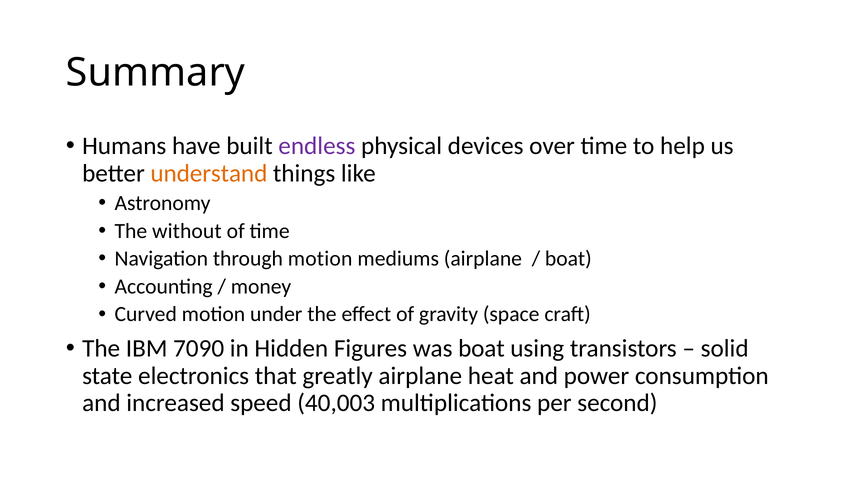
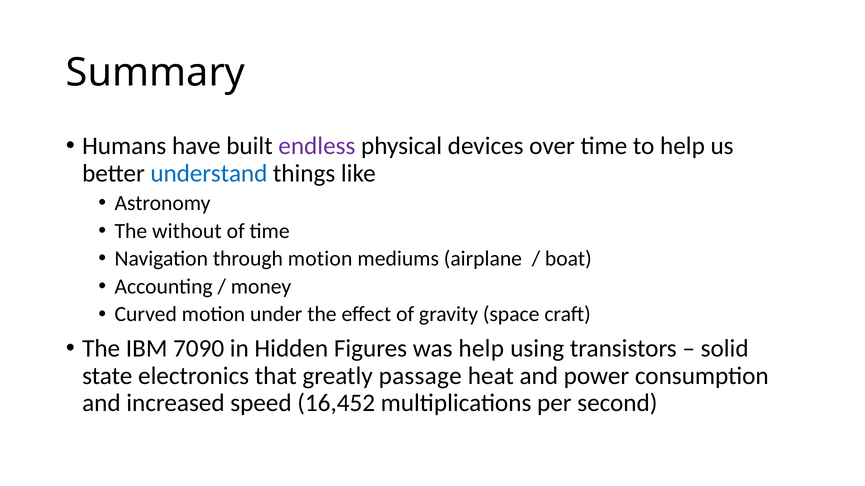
understand colour: orange -> blue (209, 173)
was boat: boat -> help (481, 349)
greatly airplane: airplane -> passage (420, 376)
40,003: 40,003 -> 16,452 (336, 403)
